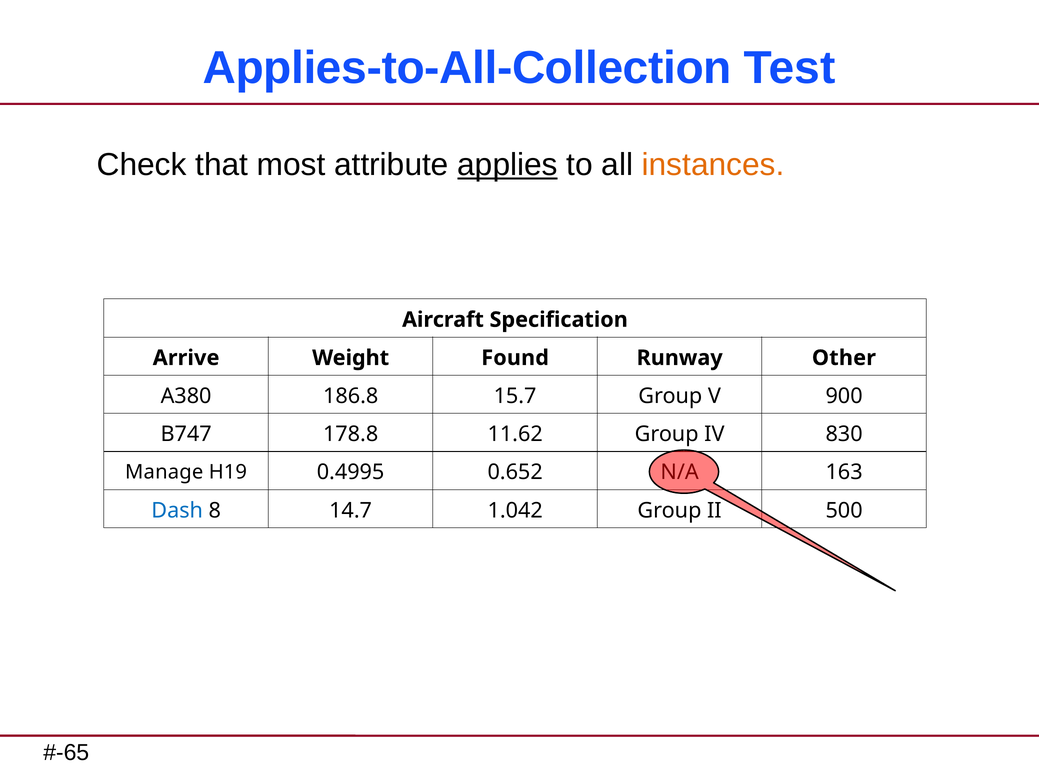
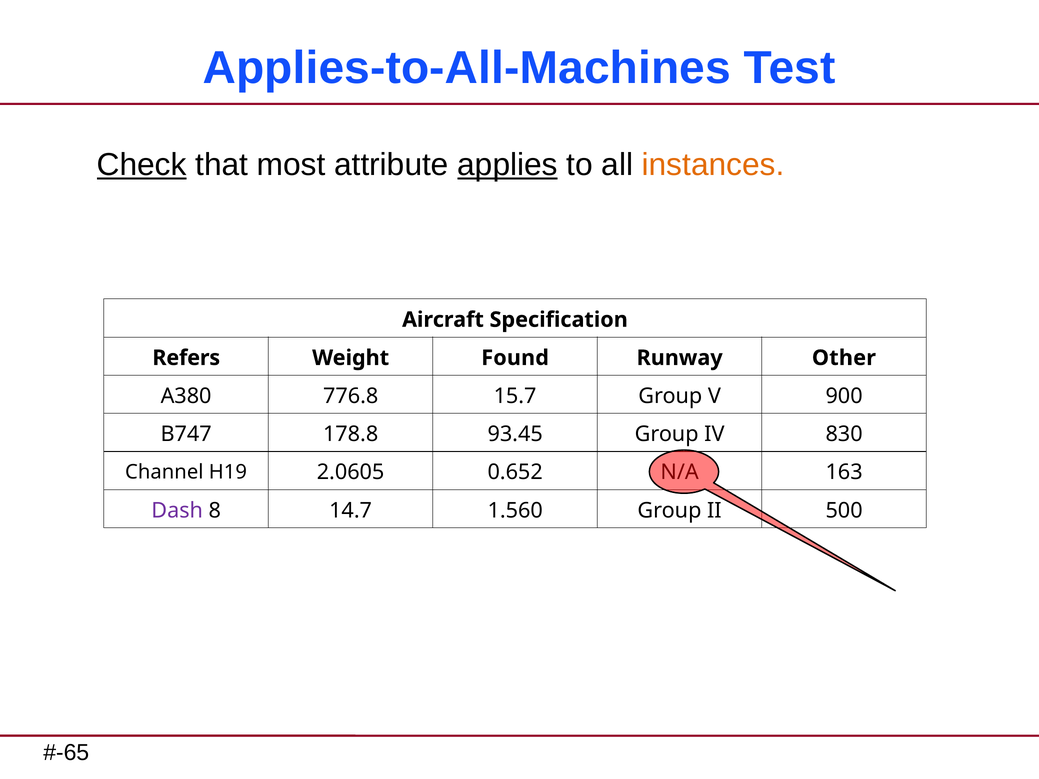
Applies-to-All-Collection: Applies-to-All-Collection -> Applies-to-All-Machines (467, 68)
Check underline: none -> present (142, 165)
Arrive: Arrive -> Refers (186, 358)
186.8: 186.8 -> 776.8 (351, 396)
11.62: 11.62 -> 93.45 (515, 434)
Manage: Manage -> Channel (164, 472)
0.4995: 0.4995 -> 2.0605 (351, 472)
Dash colour: blue -> purple (177, 511)
1.042: 1.042 -> 1.560 (515, 511)
